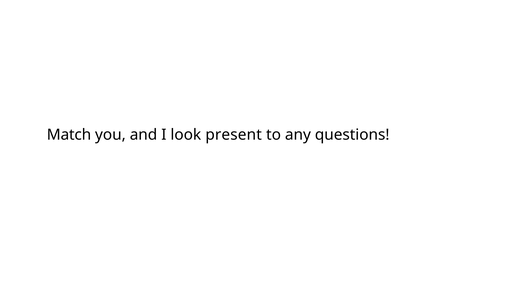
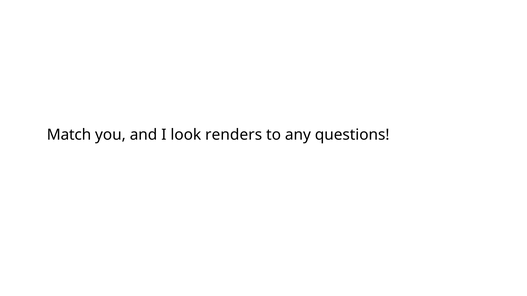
present: present -> renders (234, 135)
